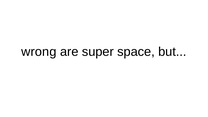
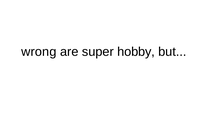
space: space -> hobby (136, 52)
